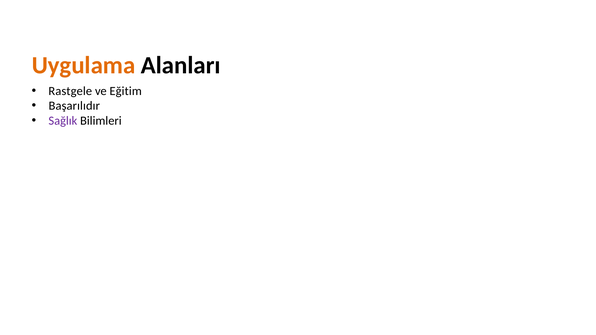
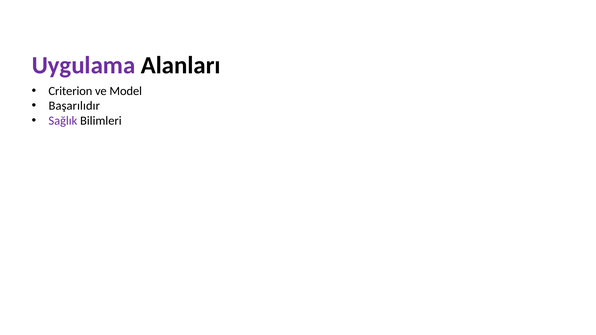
Uygulama colour: orange -> purple (84, 65)
Rastgele: Rastgele -> Criterion (70, 91)
Eğitim: Eğitim -> Model (126, 91)
